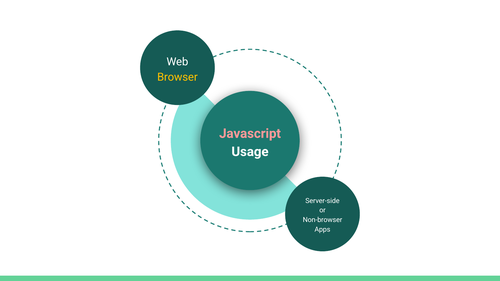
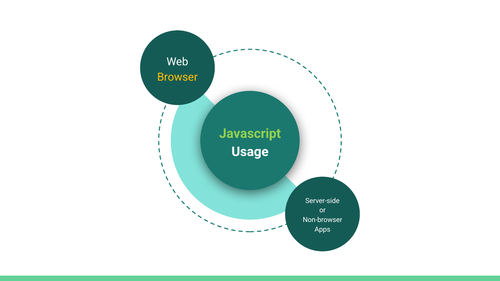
Javascript colour: pink -> light green (250, 134)
